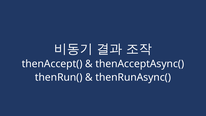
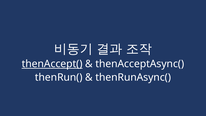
thenAccept( underline: none -> present (52, 64)
